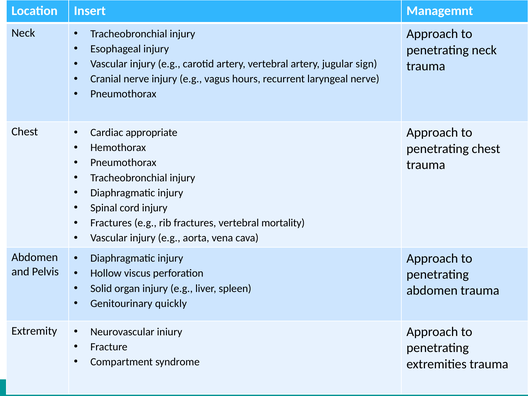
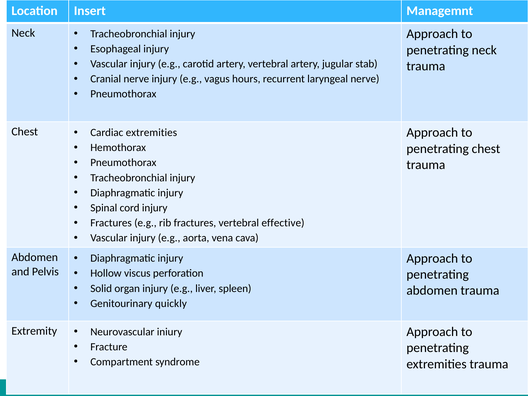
sign: sign -> stab (366, 64)
appropriate: appropriate -> extremities (151, 133)
mortality: mortality -> effective (283, 223)
